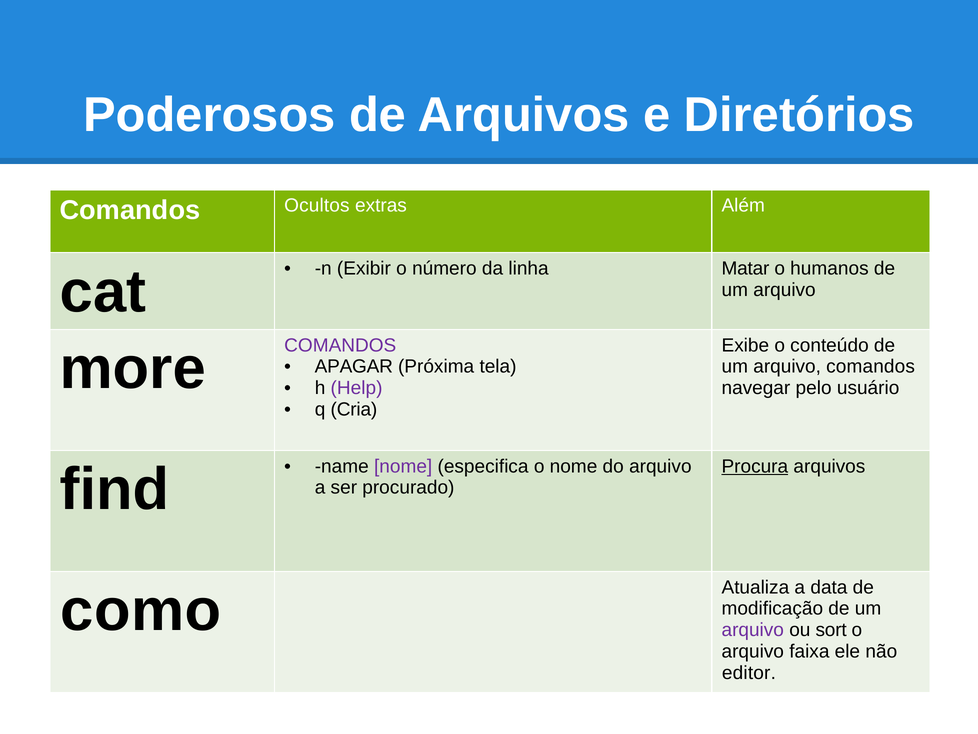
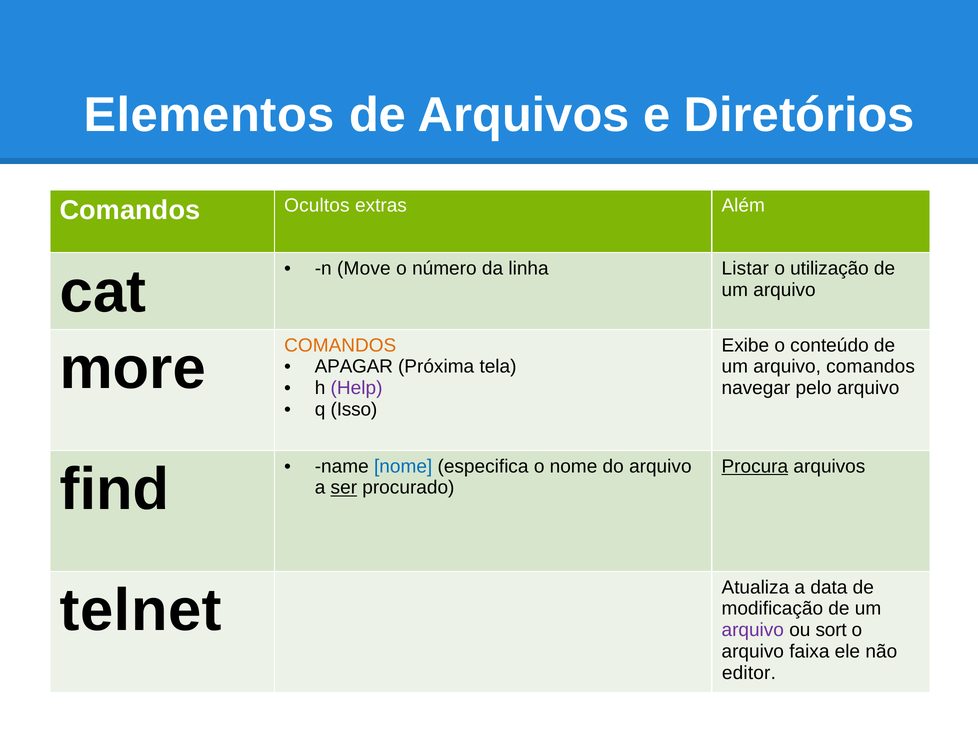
Poderosos: Poderosos -> Elementos (209, 115)
Exibir: Exibir -> Move (364, 268)
Matar: Matar -> Listar (745, 268)
humanos: humanos -> utilização (830, 268)
COMANDOS colour: purple -> orange (340, 345)
pelo usuário: usuário -> arquivo (868, 388)
Cria: Cria -> Isso (354, 409)
nome colour: purple -> blue (403, 466)
ser underline: none -> present (344, 487)
como: como -> telnet (141, 610)
